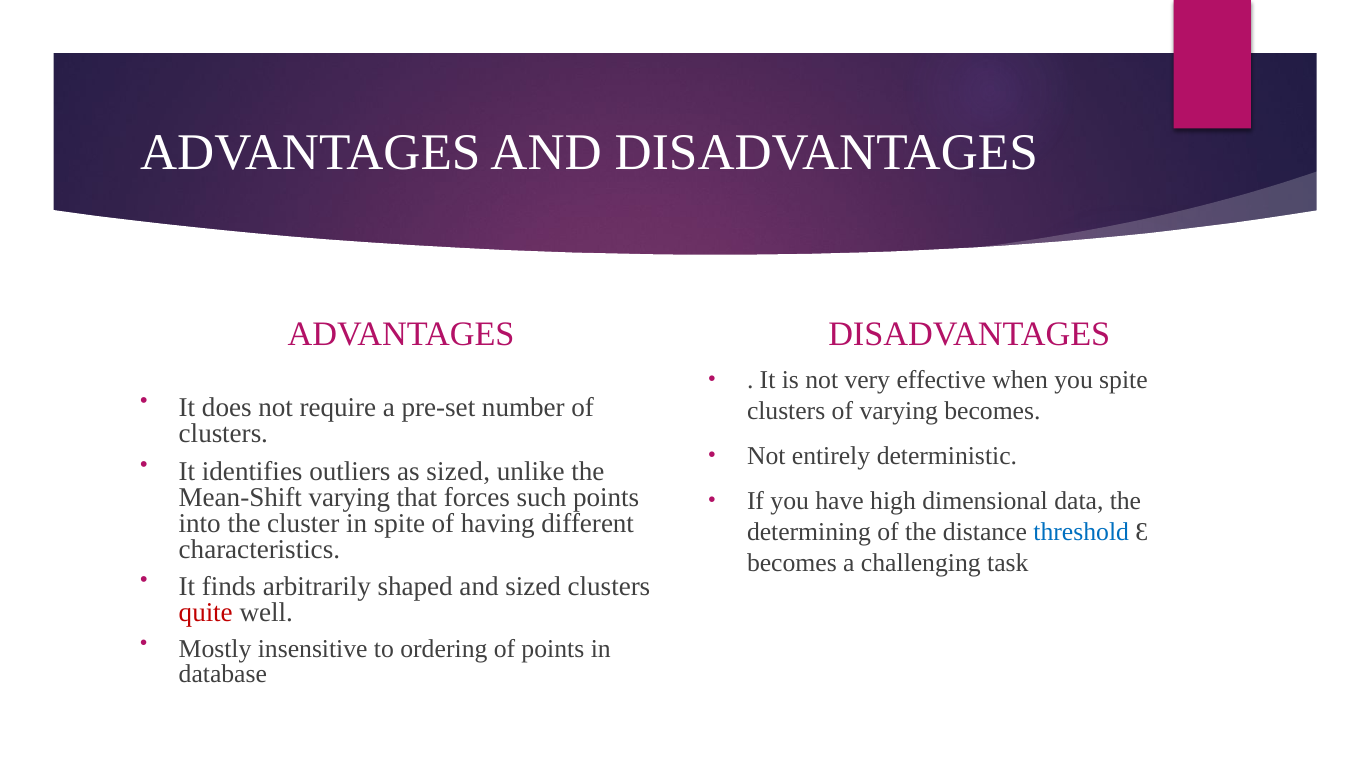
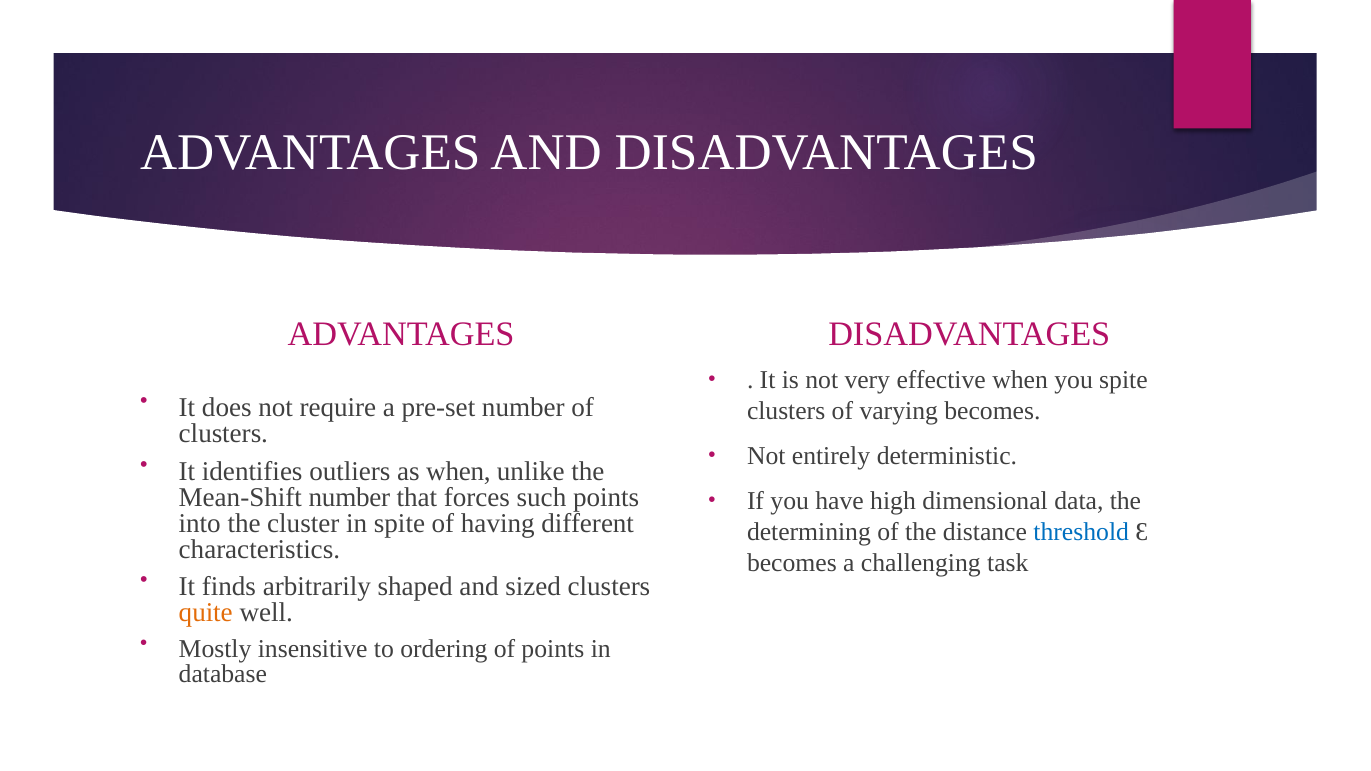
as sized: sized -> when (458, 471)
Mean-Shift varying: varying -> number (349, 497)
quite colour: red -> orange (206, 613)
